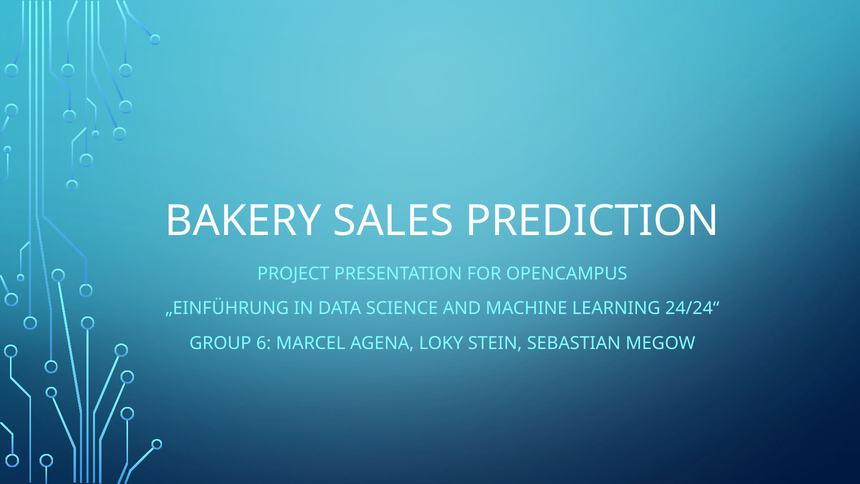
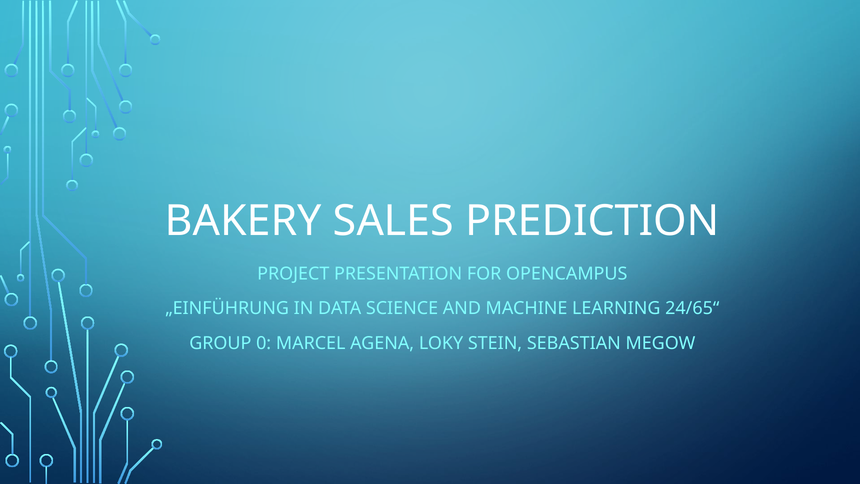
24/24“: 24/24“ -> 24/65“ (692, 308)
6: 6 -> 0 (264, 343)
